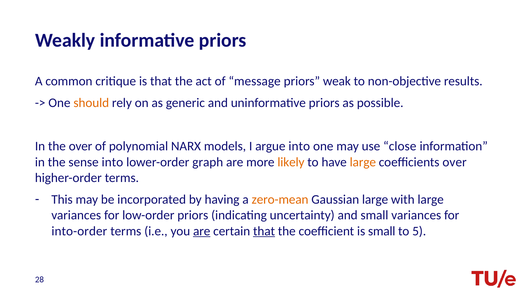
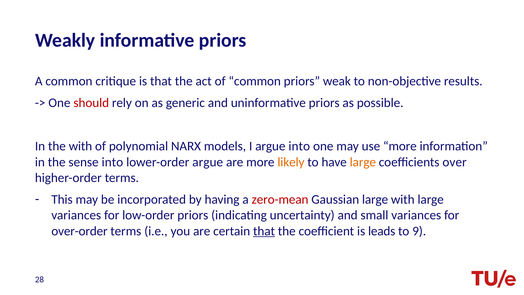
of message: message -> common (255, 81)
should colour: orange -> red (91, 103)
the over: over -> with (80, 146)
use close: close -> more (400, 146)
lower-order graph: graph -> argue (208, 162)
zero-mean colour: orange -> red (280, 199)
into-order: into-order -> over-order (79, 231)
are underline: present -> none (202, 231)
is small: small -> leads (382, 231)
5: 5 -> 9 (419, 231)
